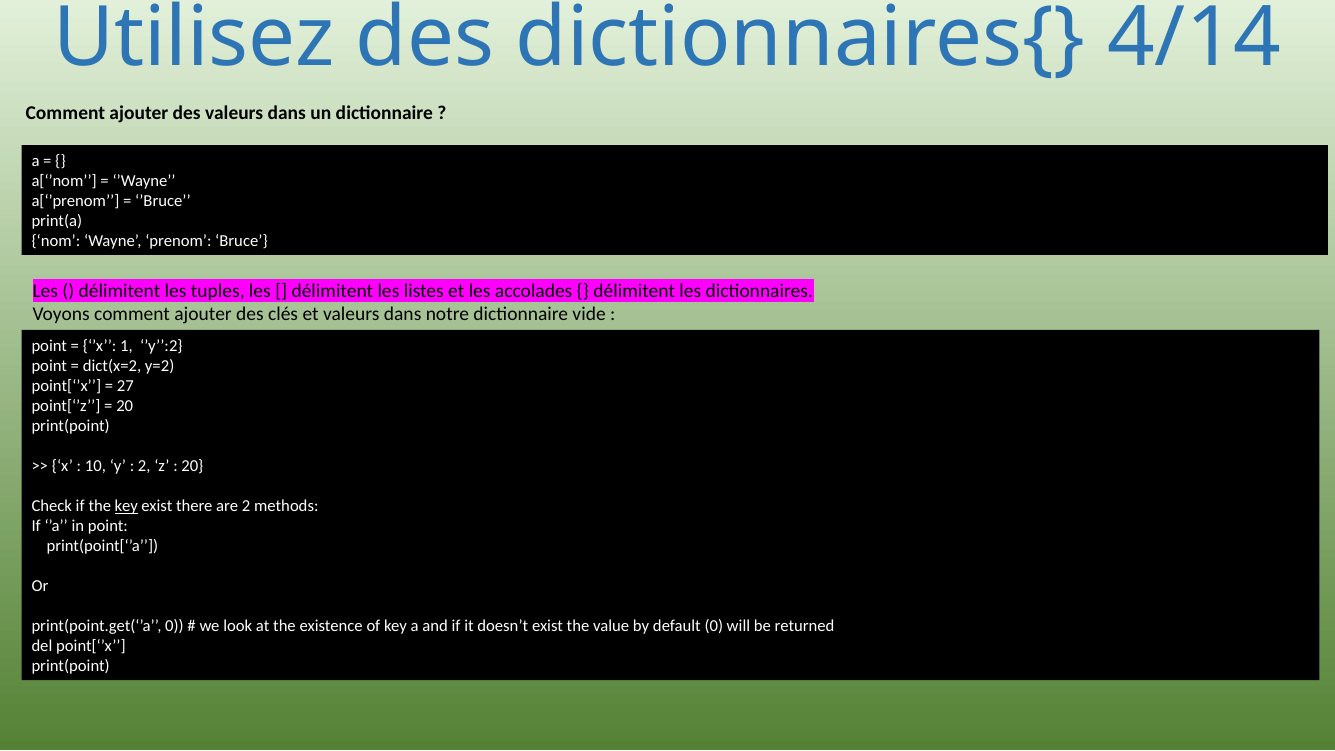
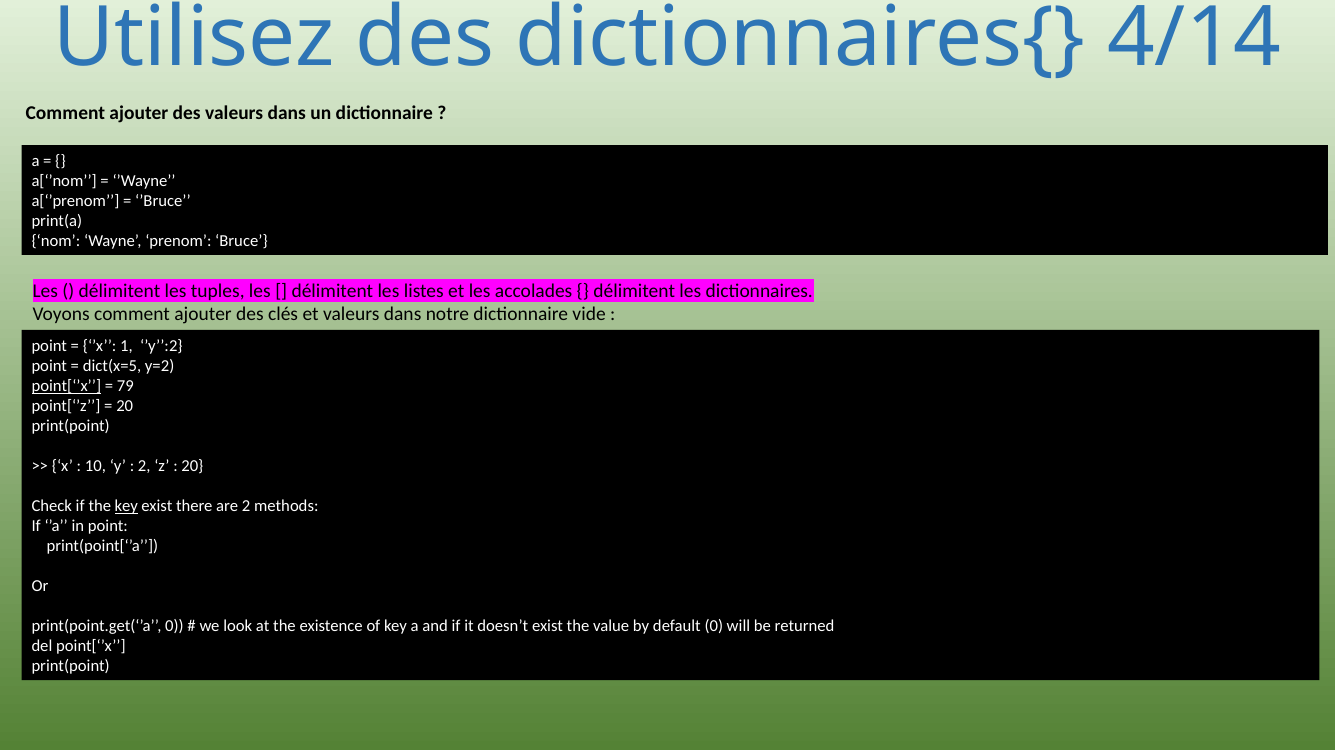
dict(x=2: dict(x=2 -> dict(x=5 (112, 366)
point[‘’x underline: none -> present (66, 386)
27: 27 -> 79 (125, 386)
